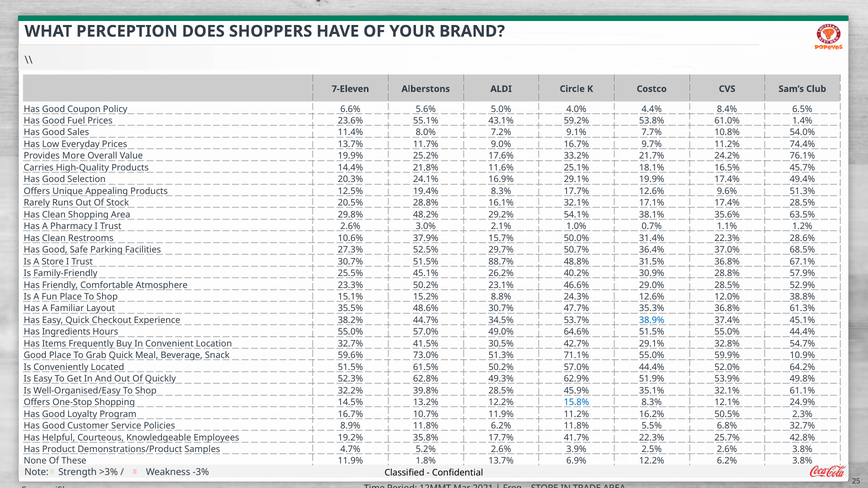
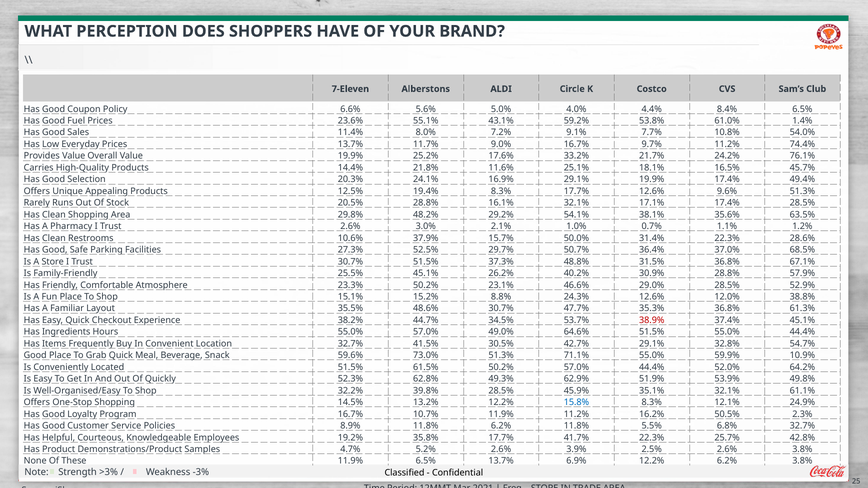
Provides More: More -> Value (74, 156)
88.7%: 88.7% -> 37.3% (501, 262)
38.9% colour: blue -> red (652, 320)
11.9% 1.8%: 1.8% -> 6.5% (426, 461)
